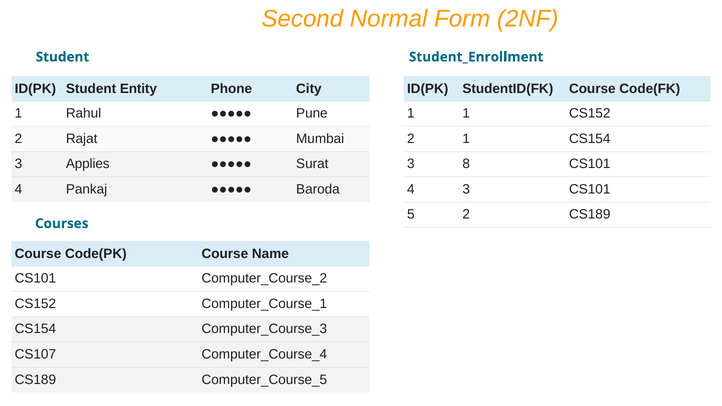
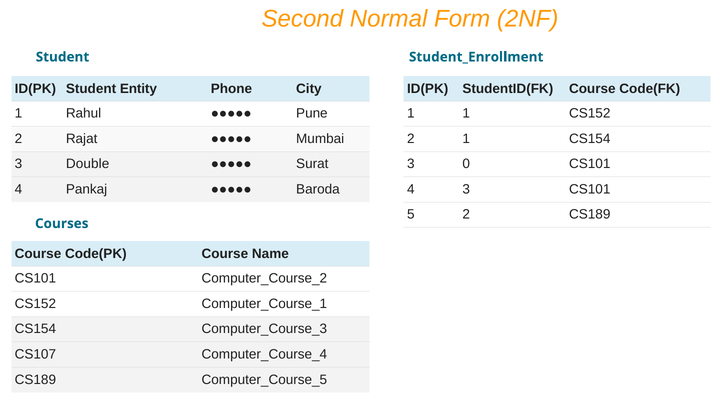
Applies: Applies -> Double (88, 164)
8: 8 -> 0 (466, 164)
